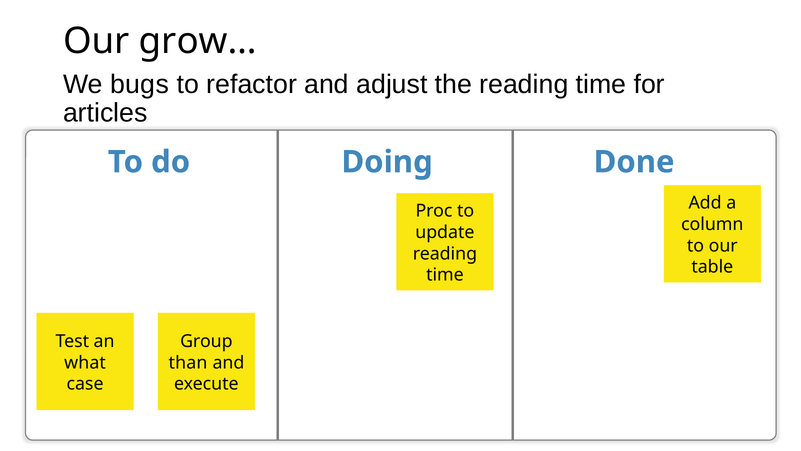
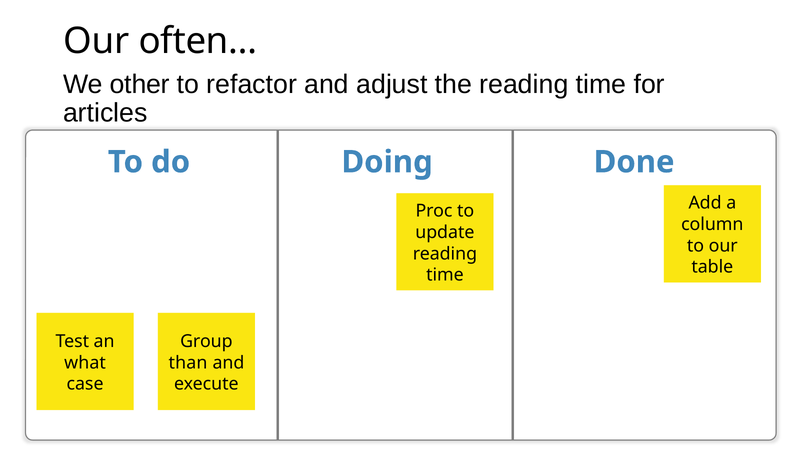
grow…: grow… -> often… (198, 41)
bugs: bugs -> other (140, 84)
